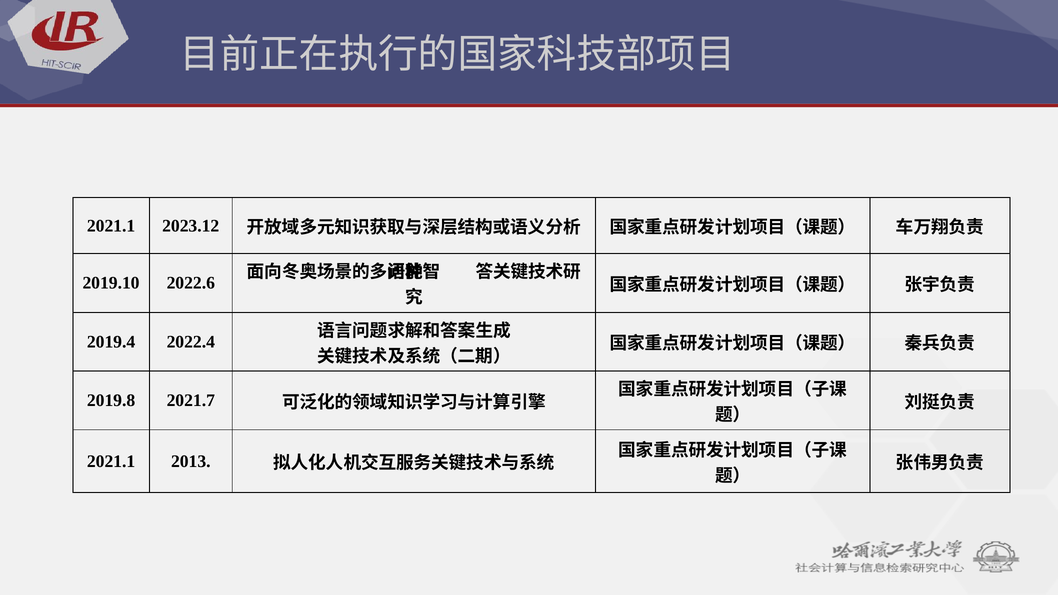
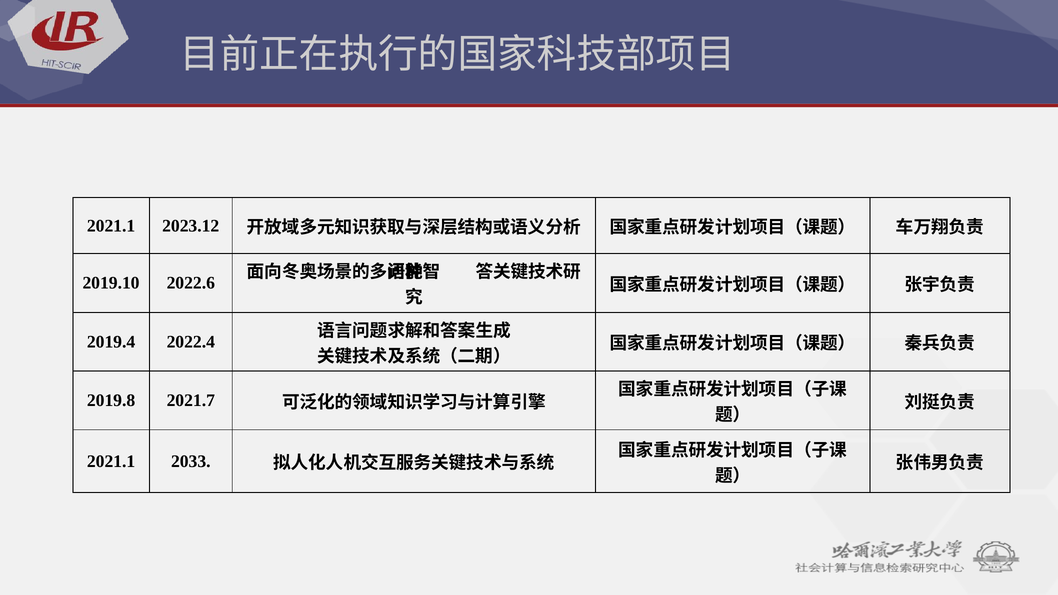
2013: 2013 -> 2033 (191, 461)
